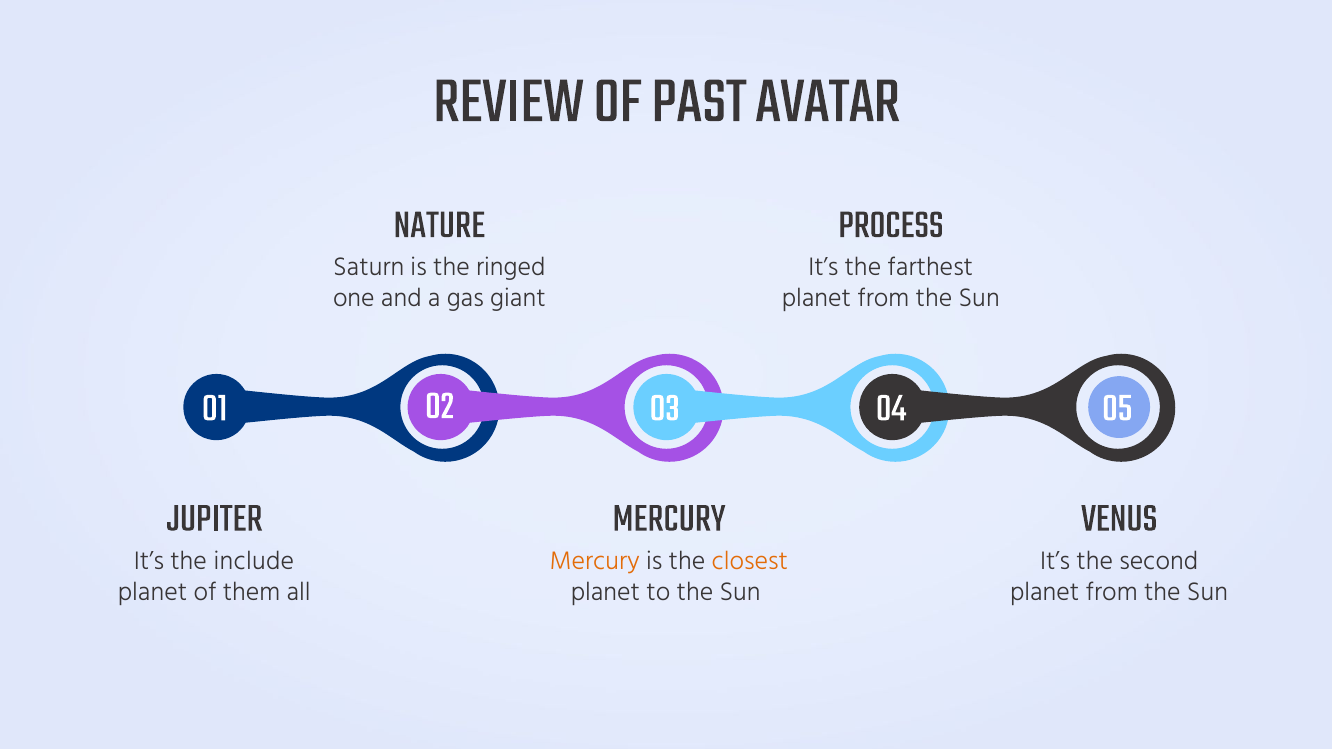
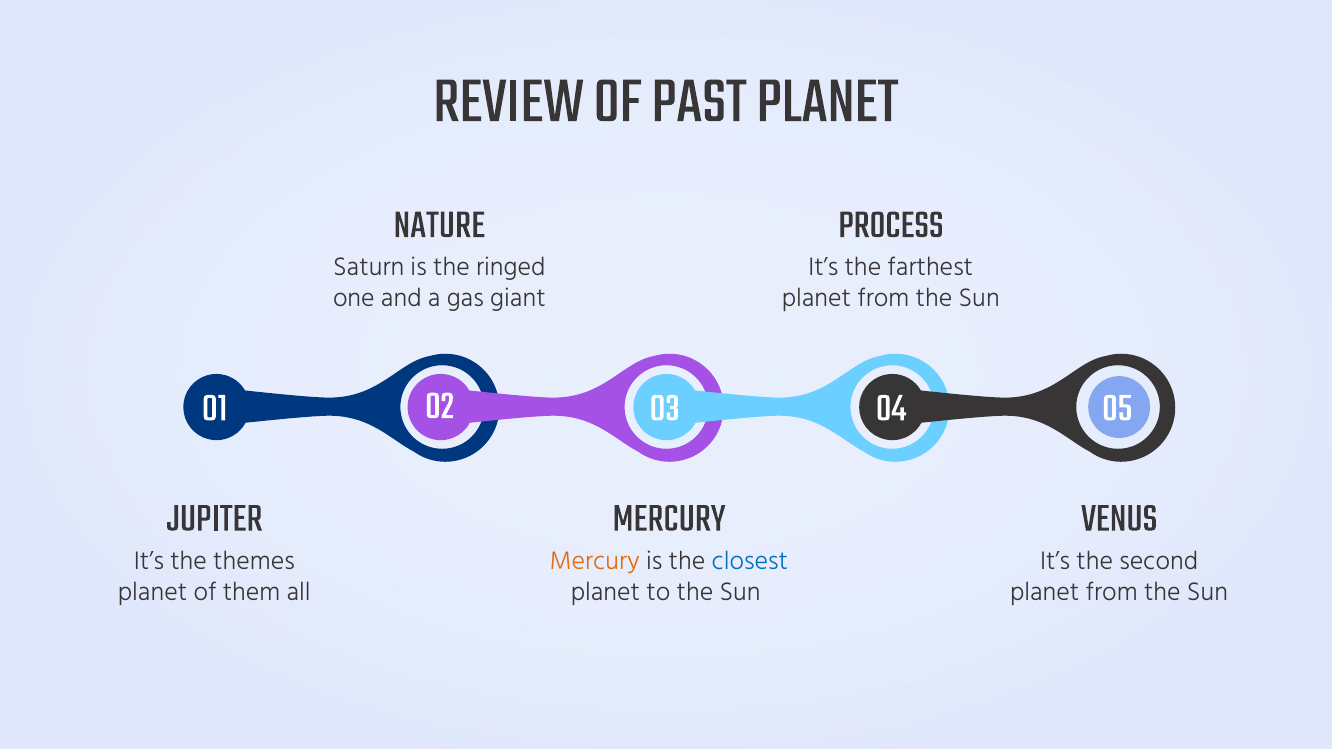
PAST AVATAR: AVATAR -> PLANET (827, 99)
include: include -> themes (254, 561)
closest colour: orange -> blue (750, 561)
